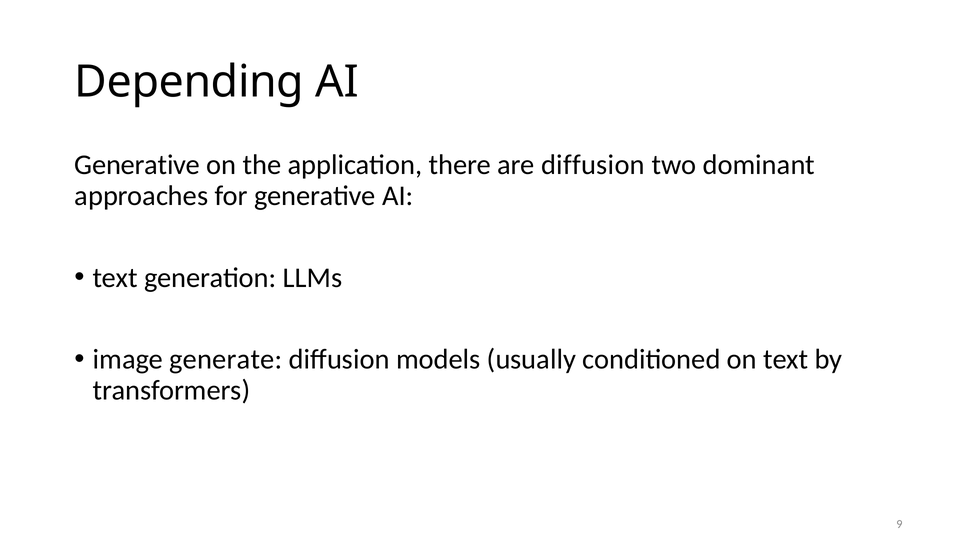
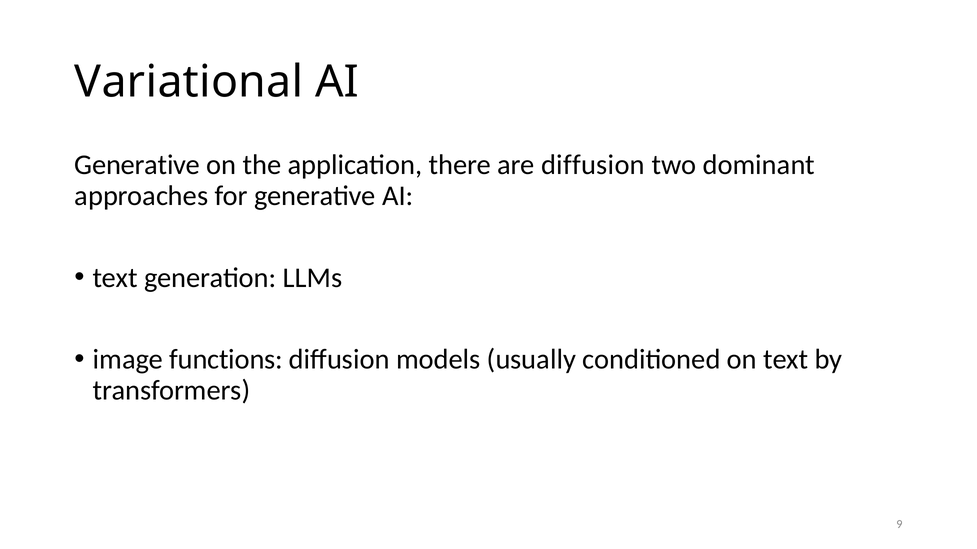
Depending: Depending -> Variational (189, 82)
generate: generate -> functions (226, 360)
